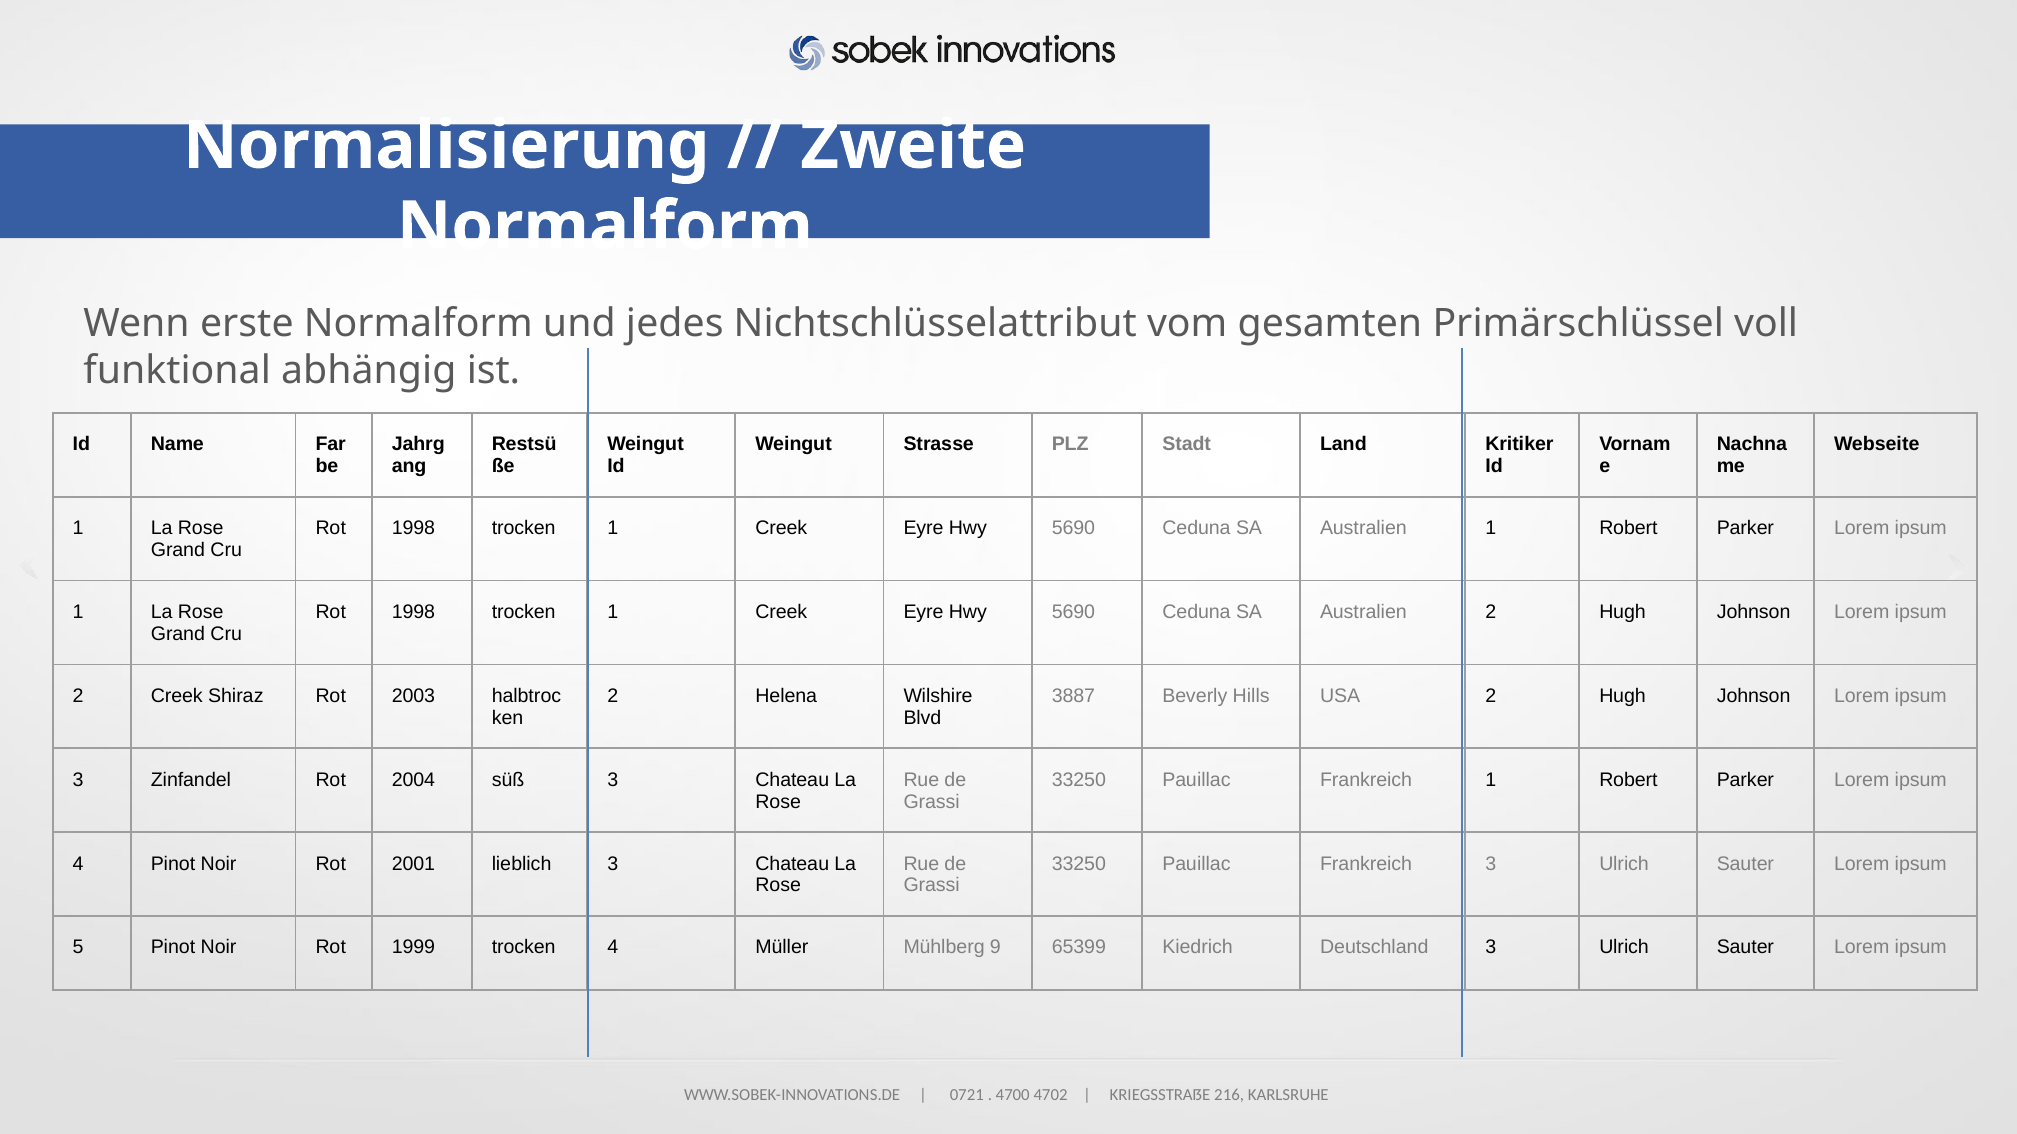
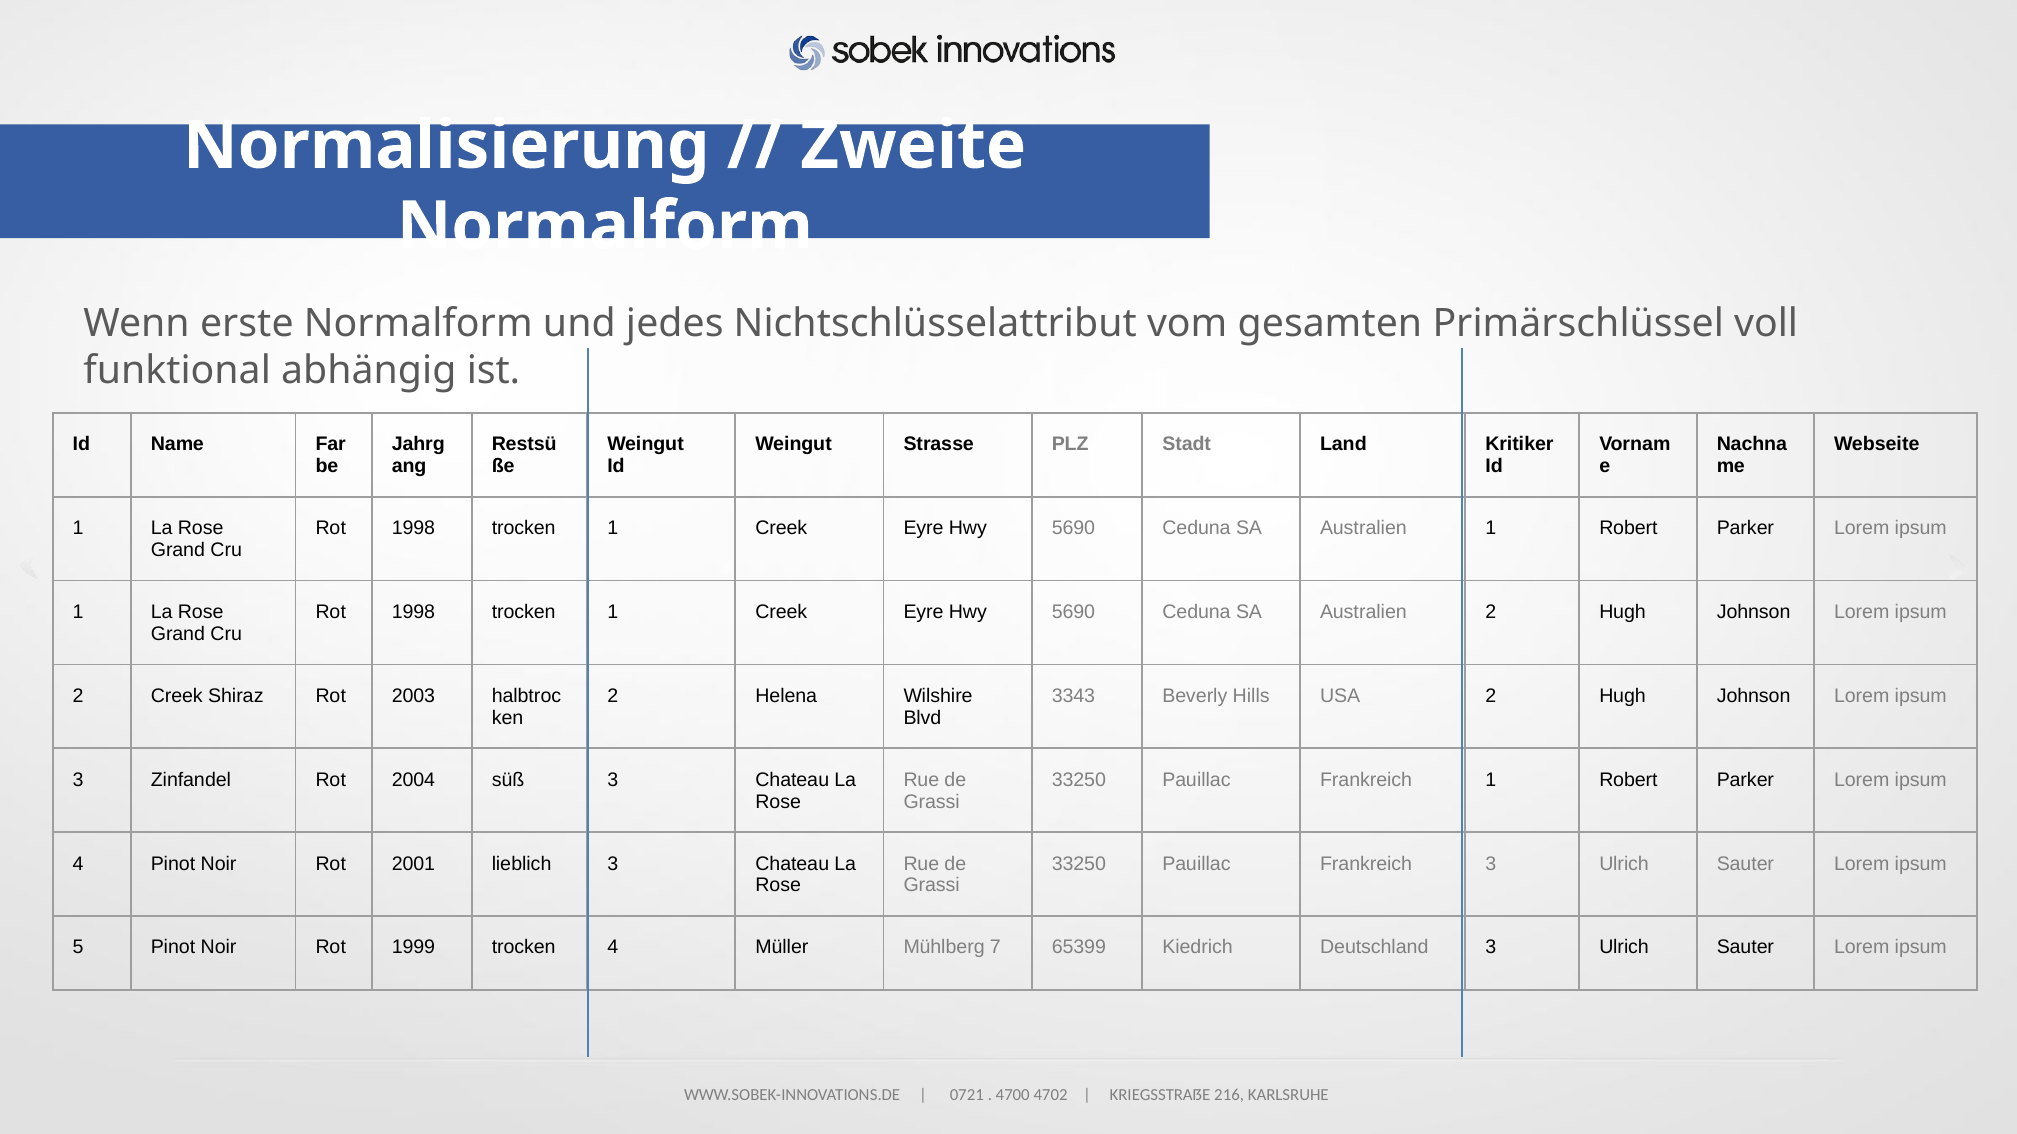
3887: 3887 -> 3343 (1074, 696)
9: 9 -> 7 (995, 948)
